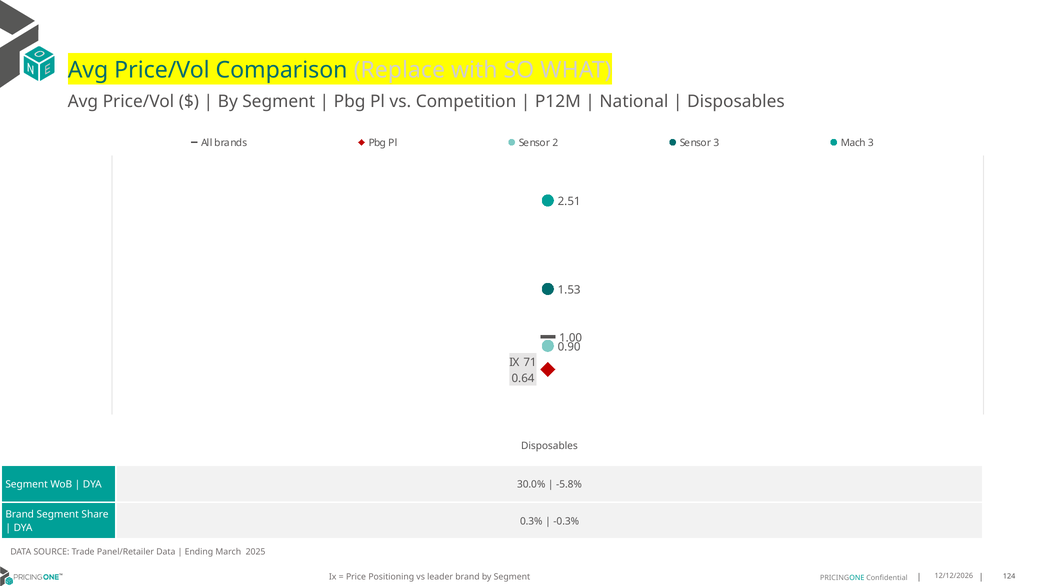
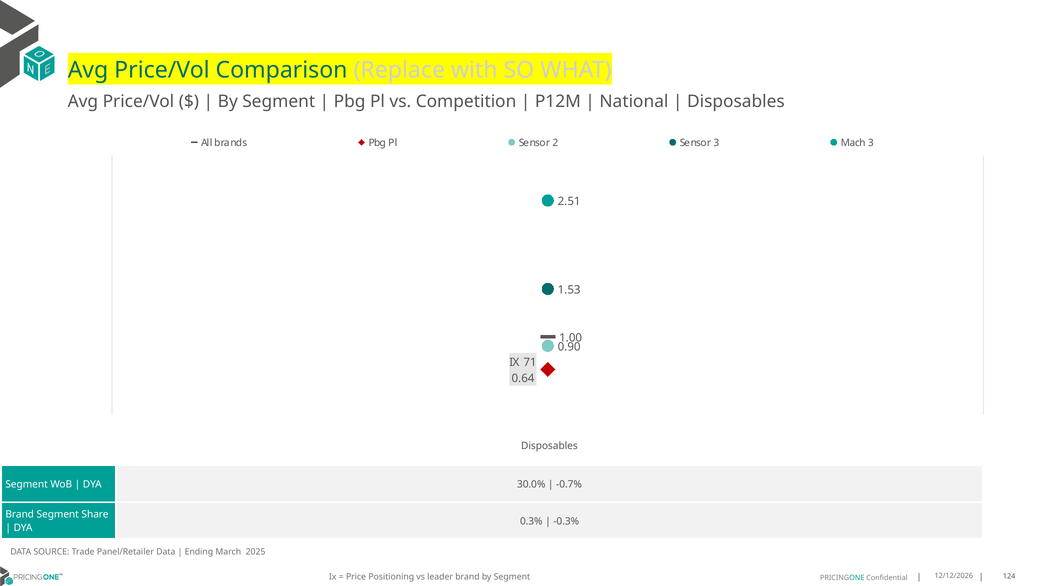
-5.8%: -5.8% -> -0.7% (569, 484)
